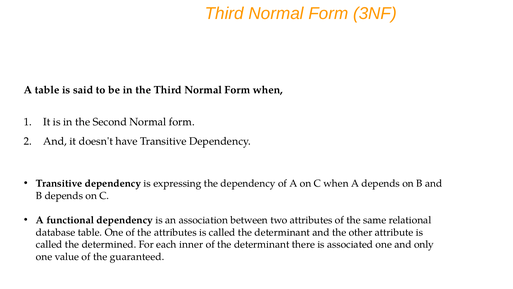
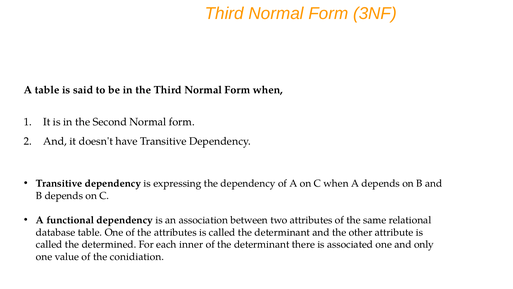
guaranteed: guaranteed -> conidiation (137, 256)
